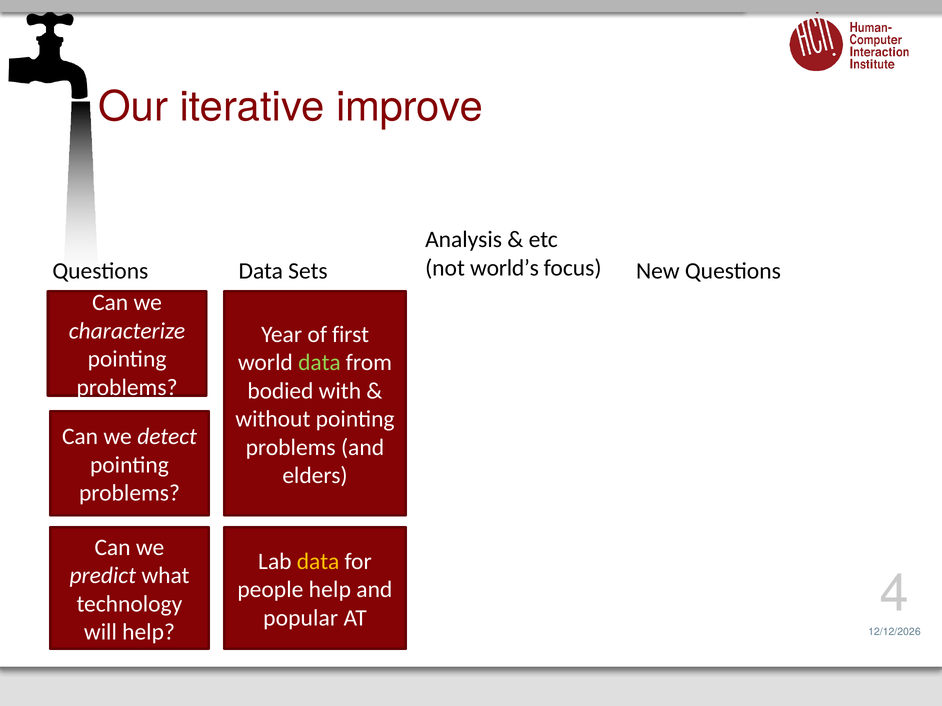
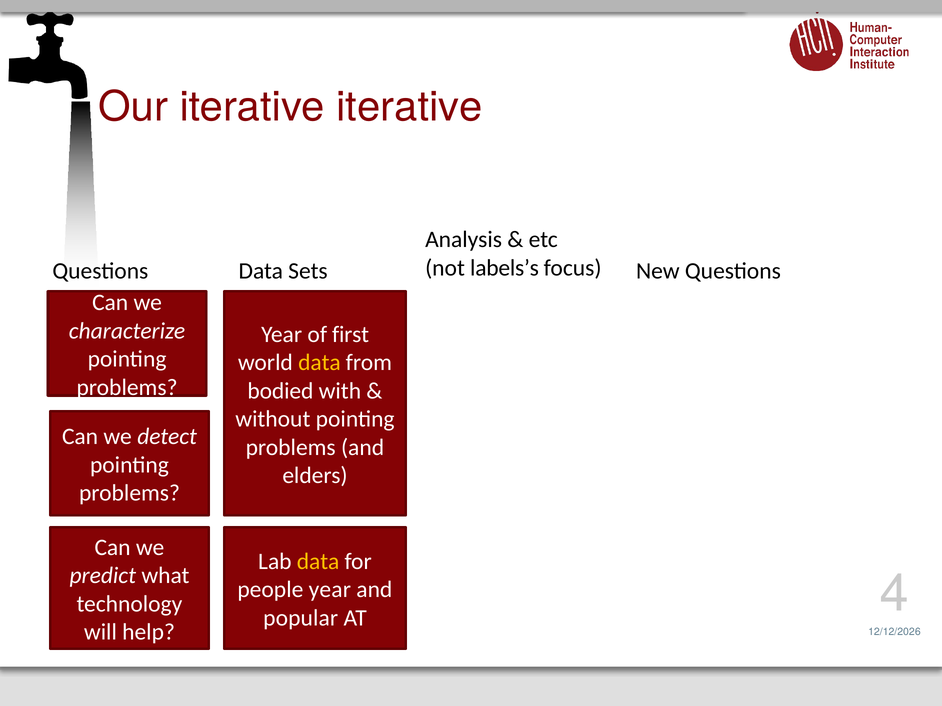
iterative improve: improve -> iterative (409, 107)
world’s: world’s -> labels’s (504, 268)
data colour: light green -> yellow (319, 363)
people help: help -> year (330, 590)
